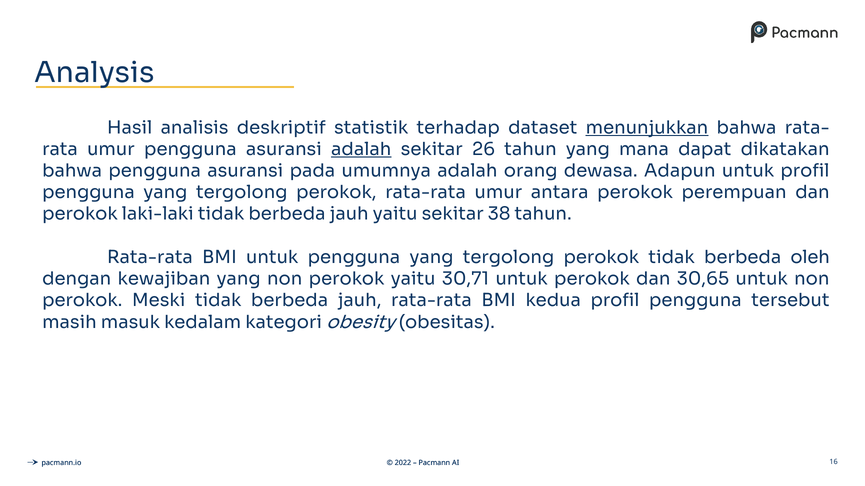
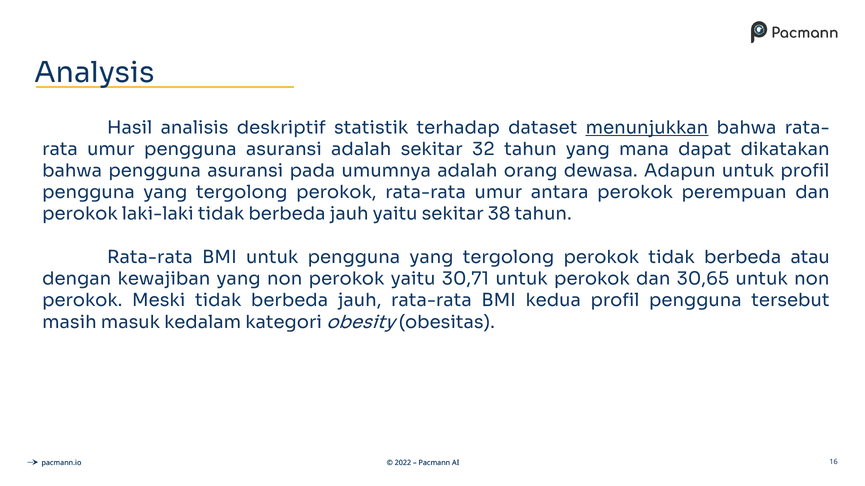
adalah underline: present -> none (361, 149)
26: 26 -> 32 (483, 149)
oleh: oleh -> atau (810, 258)
